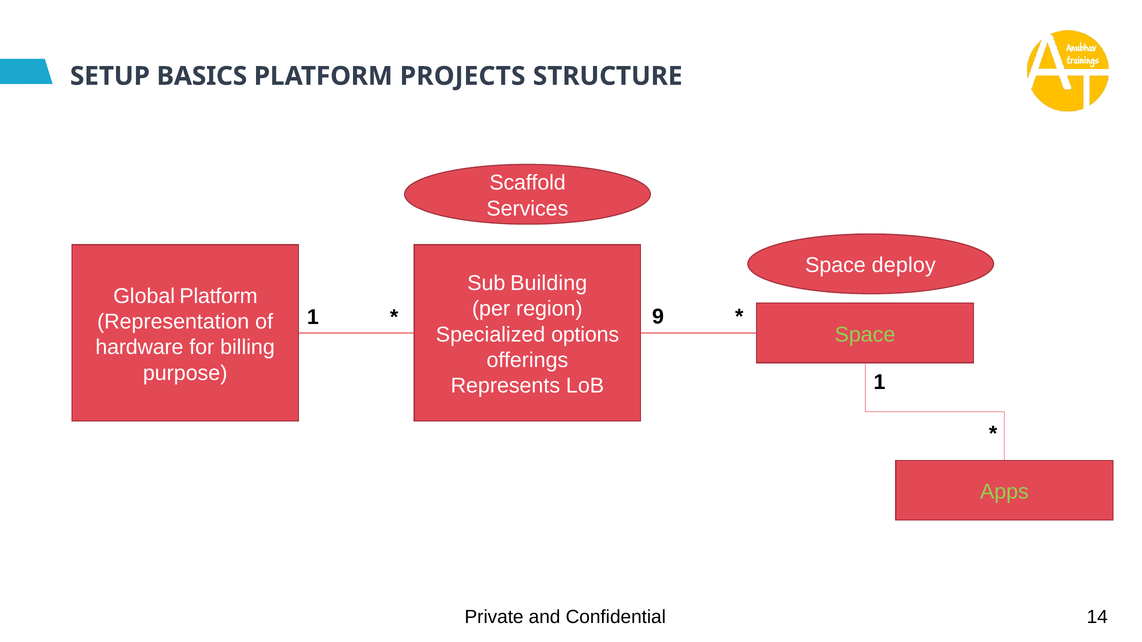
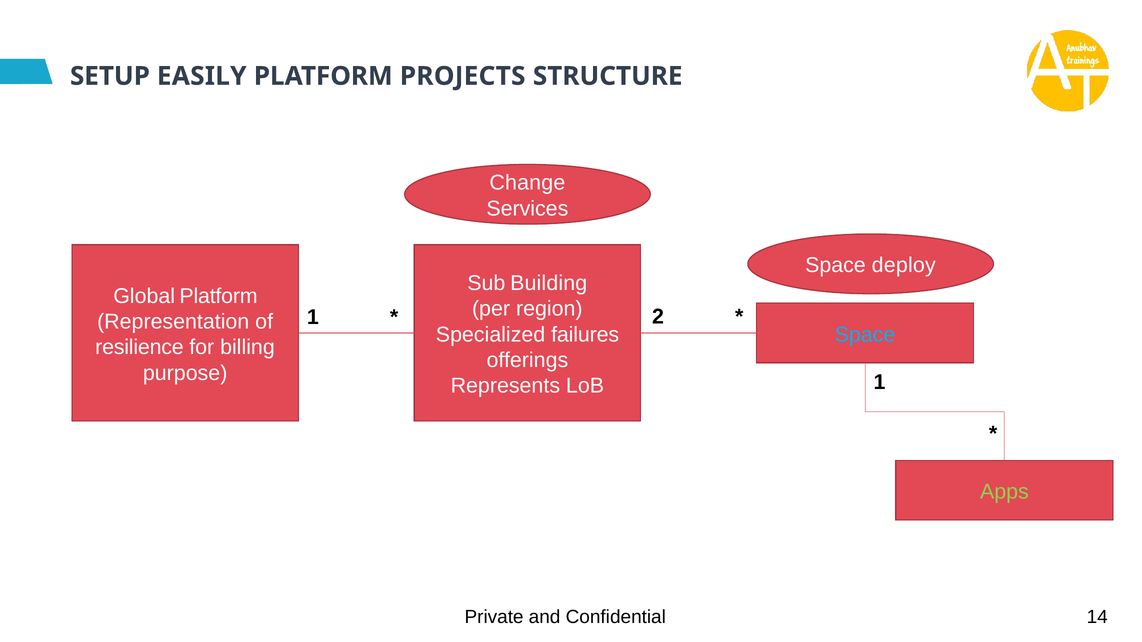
BASICS: BASICS -> EASILY (202, 76)
Scaffold: Scaffold -> Change (527, 183)
9: 9 -> 2 (658, 317)
options: options -> failures (585, 335)
Space colour: light green -> light blue (865, 335)
hardware: hardware -> resilience (139, 348)
